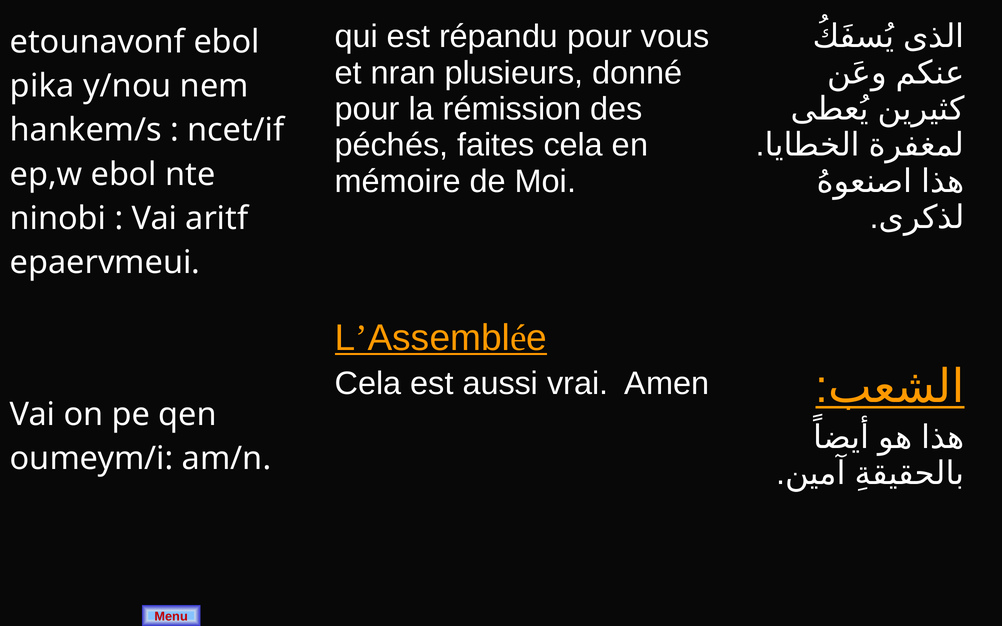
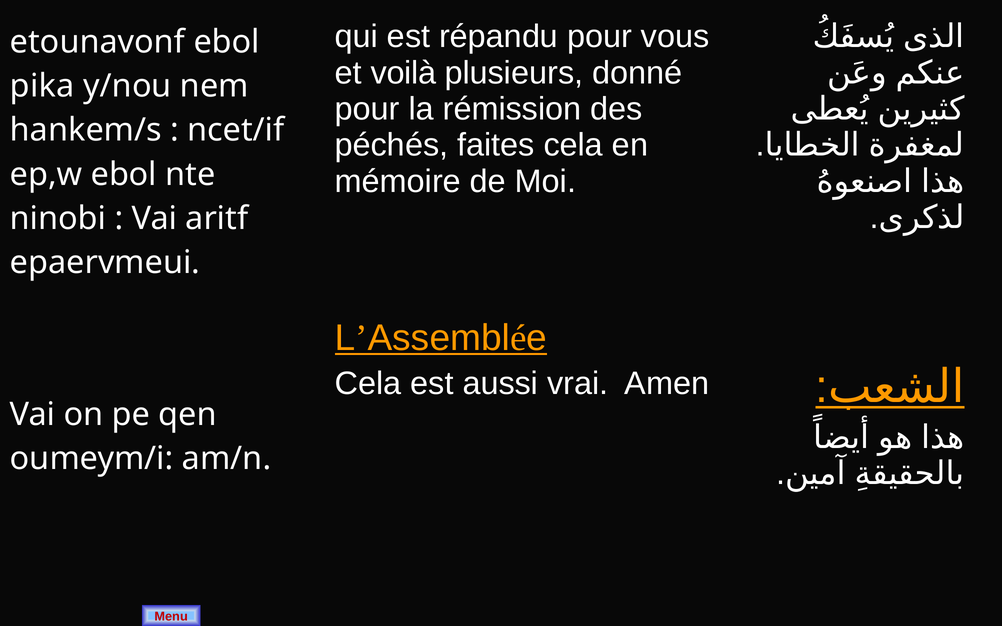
nran: nran -> voilà (403, 73)
